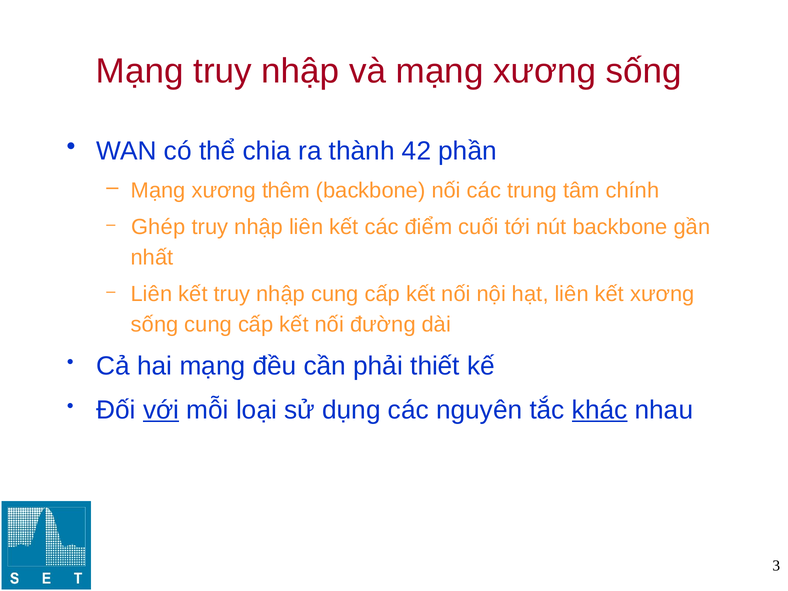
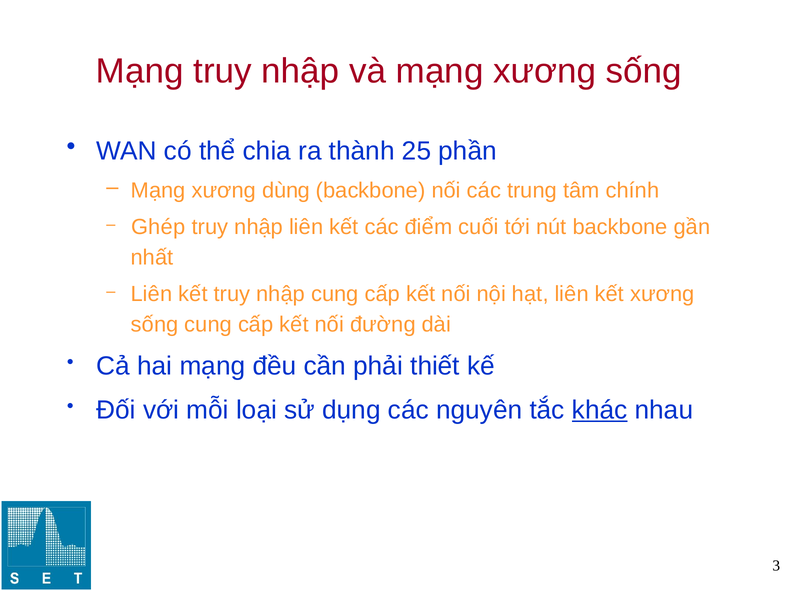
42: 42 -> 25 (417, 151)
thêm: thêm -> dùng (286, 190)
với underline: present -> none (161, 410)
